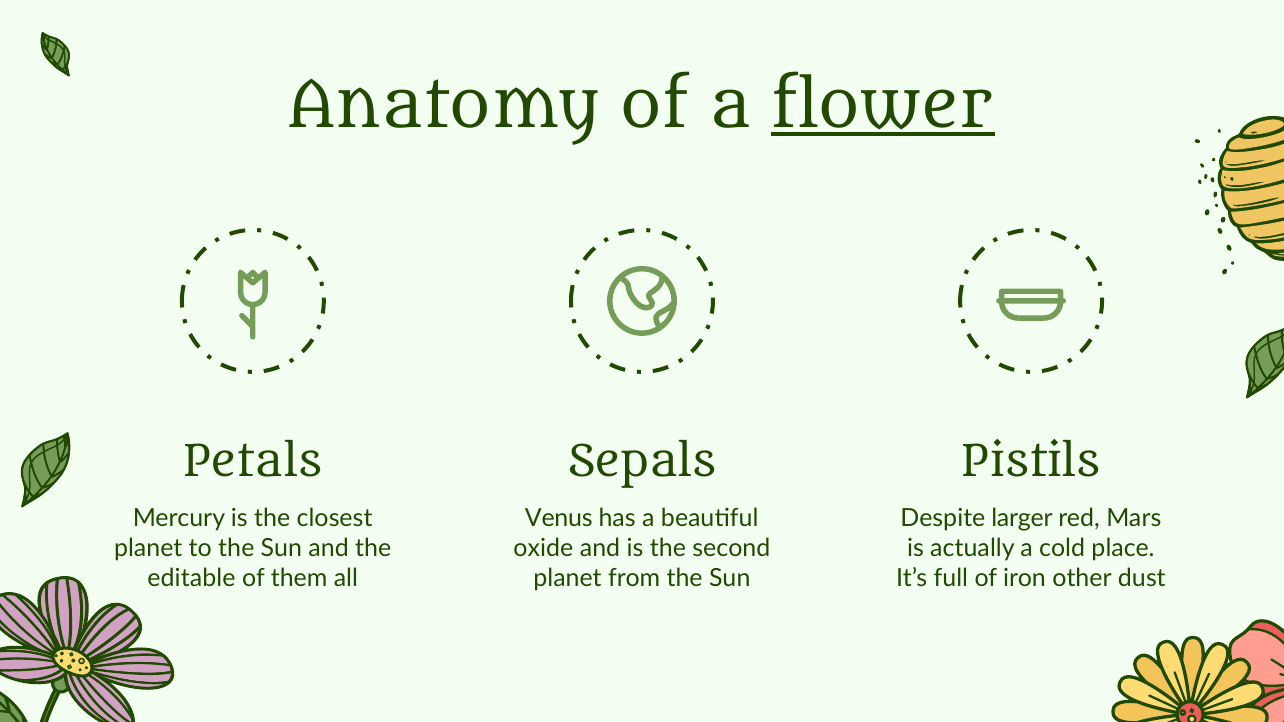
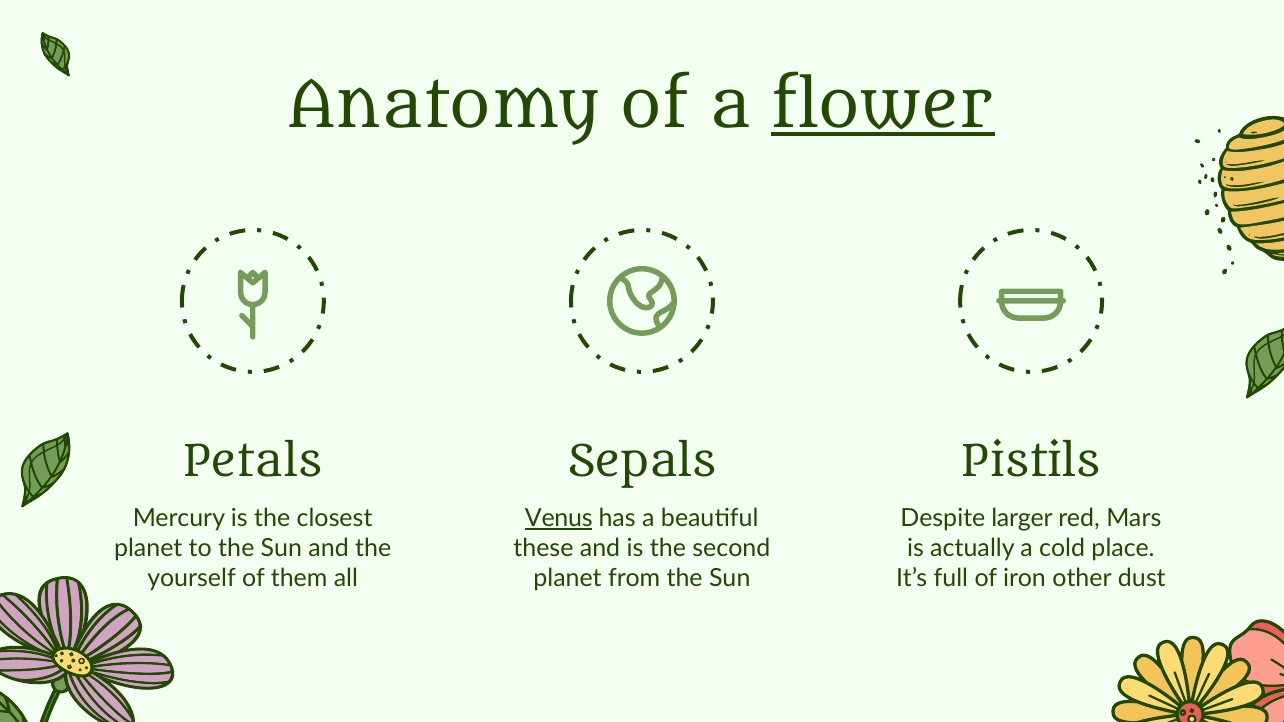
Venus underline: none -> present (559, 518)
oxide: oxide -> these (543, 548)
editable: editable -> yourself (192, 578)
